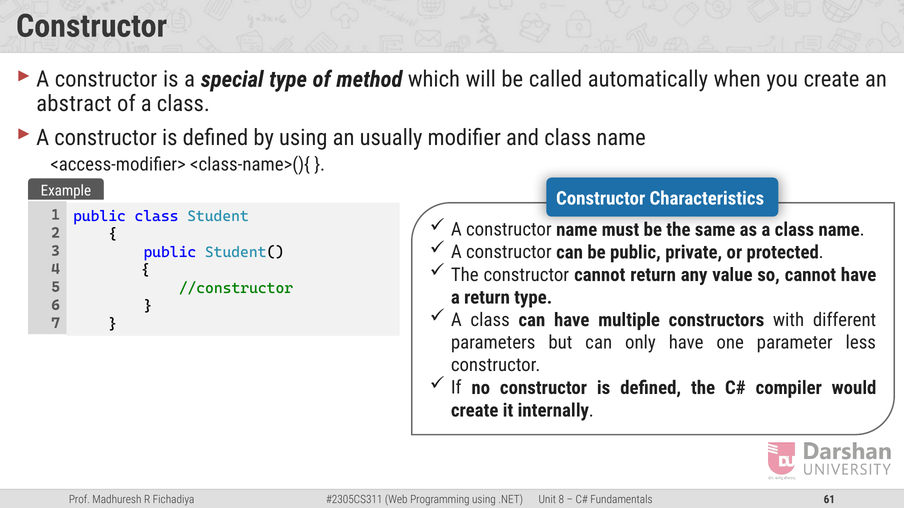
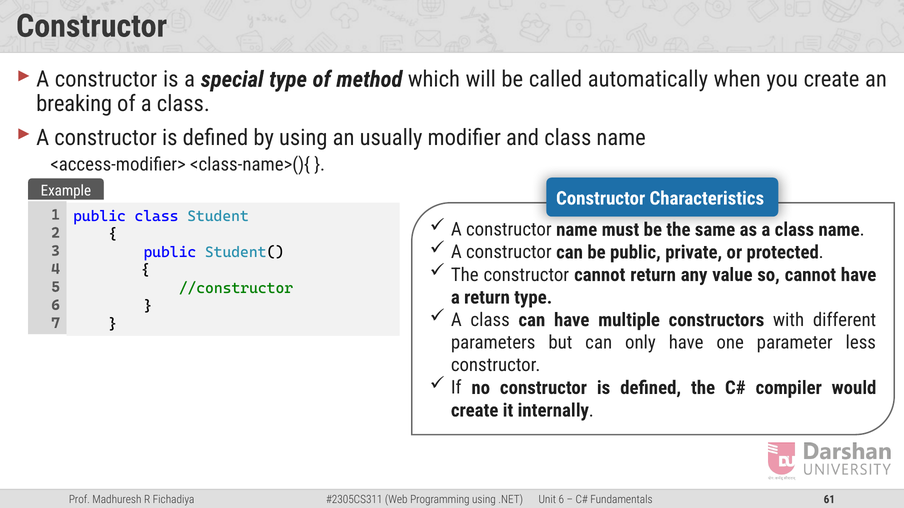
abstract: abstract -> breaking (74, 104)
8: 8 -> 6 (561, 500)
